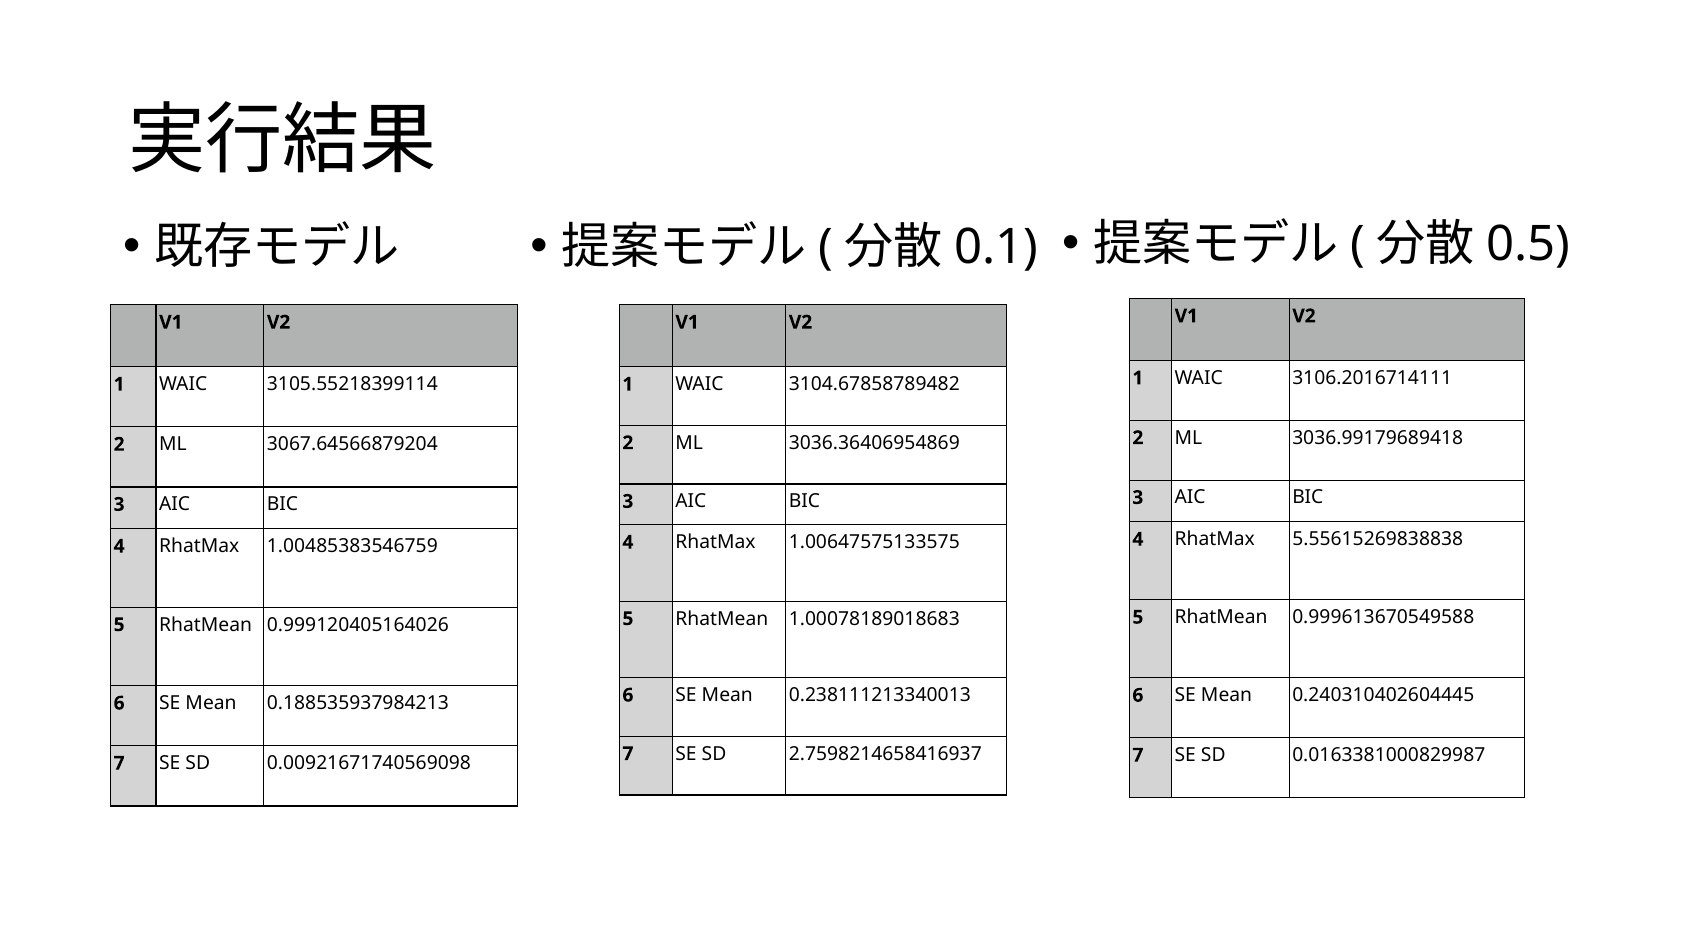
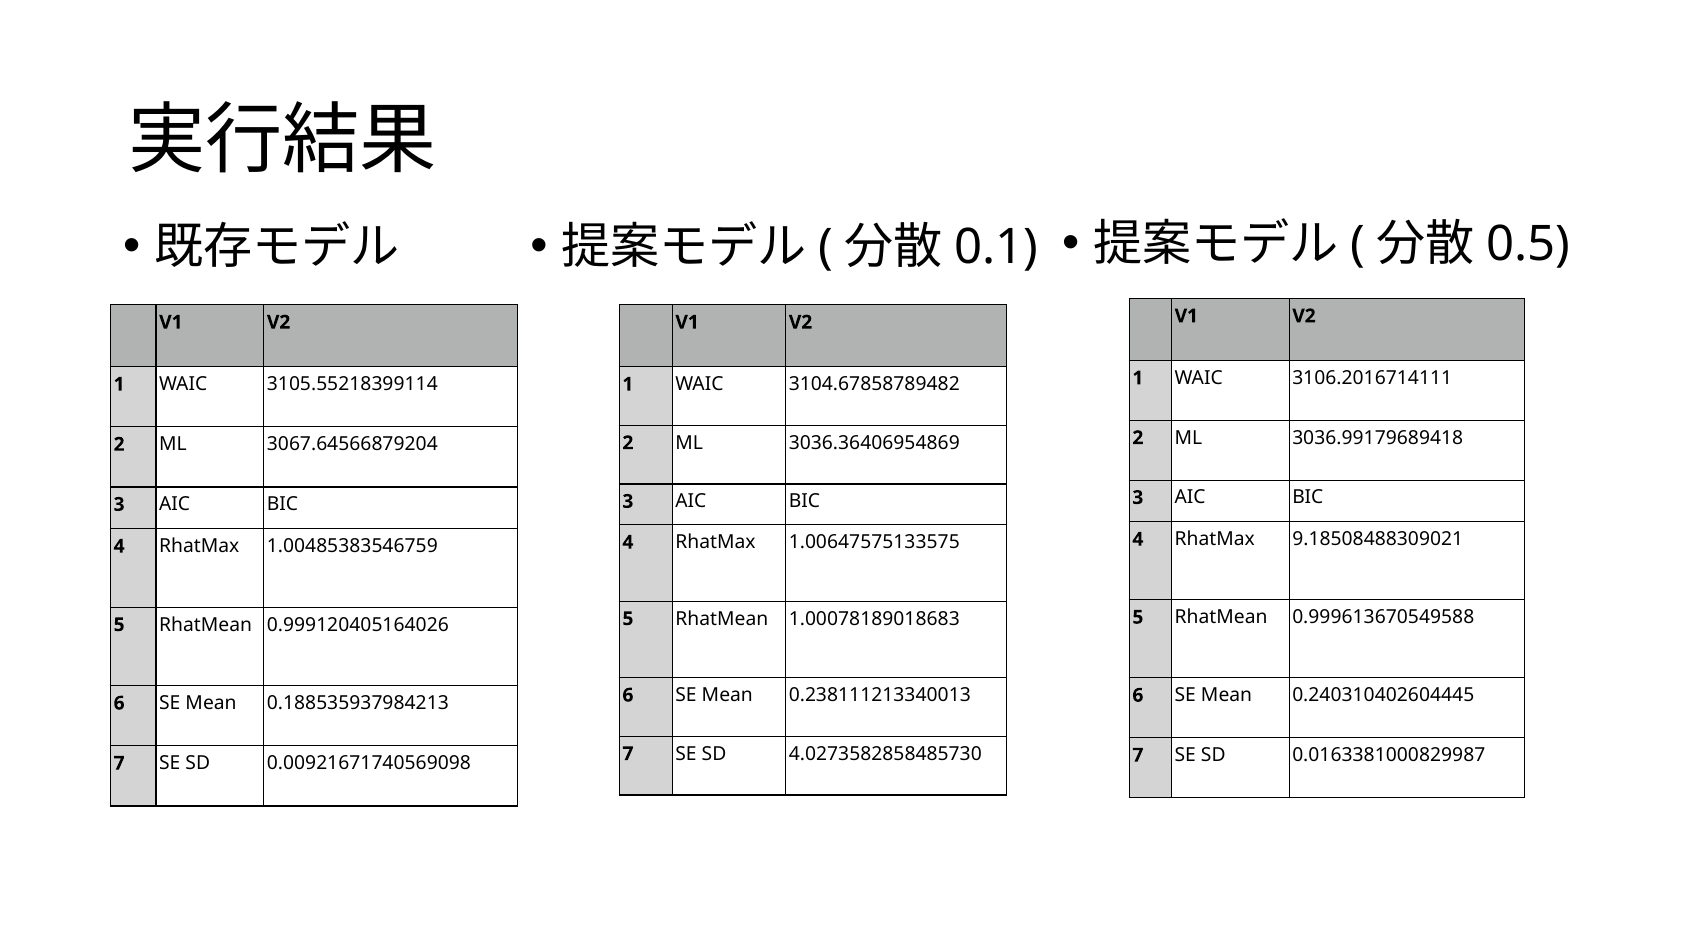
5.55615269838838: 5.55615269838838 -> 9.18508488309021 (1378, 539)
2.7598214658416937: 2.7598214658416937 -> 4.0273582858485730 (885, 754)
